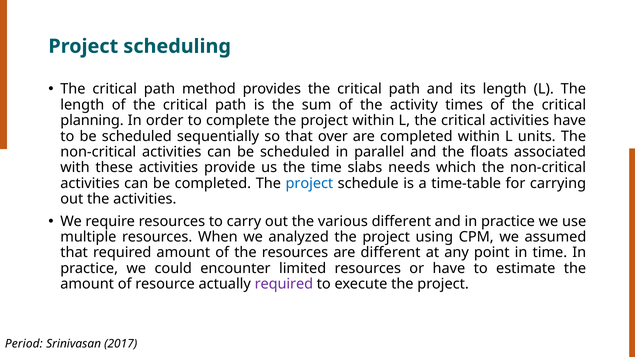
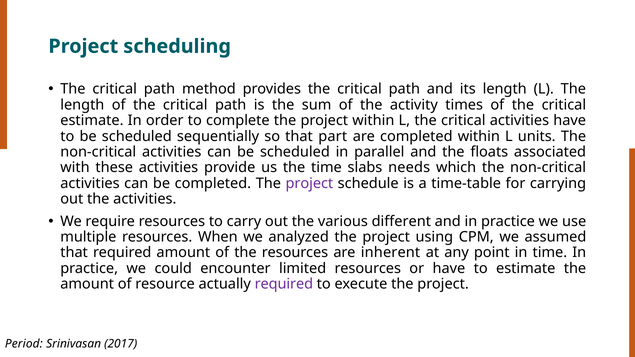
planning: planning -> estimate (92, 121)
over: over -> part (333, 136)
project colour: blue -> purple (309, 183)
are different: different -> inherent (391, 253)
